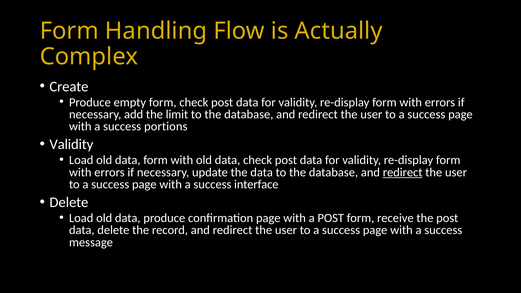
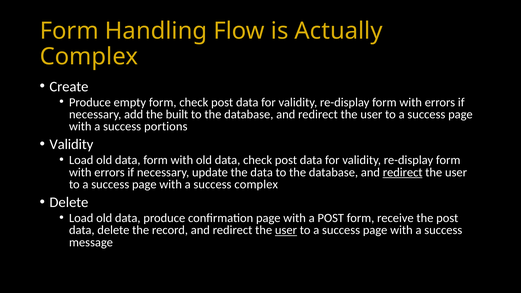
limit: limit -> built (177, 114)
success interface: interface -> complex (256, 184)
user underline: none -> present (286, 230)
